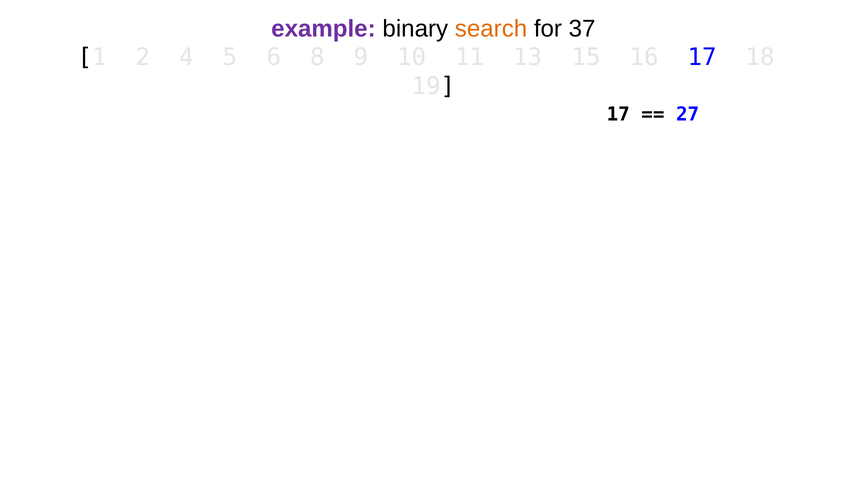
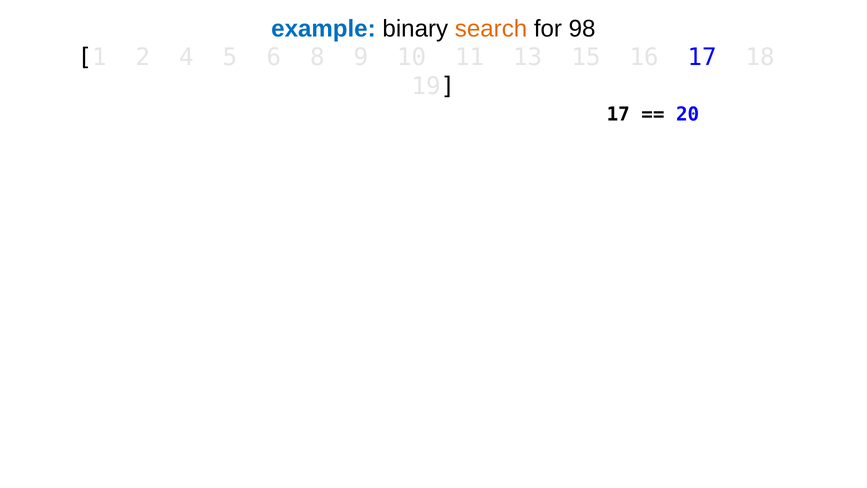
example colour: purple -> blue (323, 29)
37: 37 -> 98 (582, 29)
27: 27 -> 20 (688, 114)
